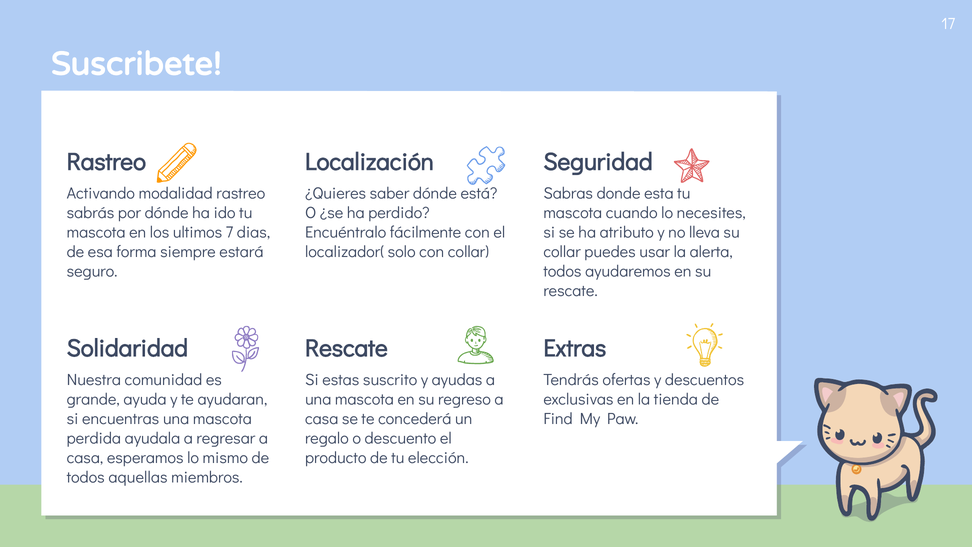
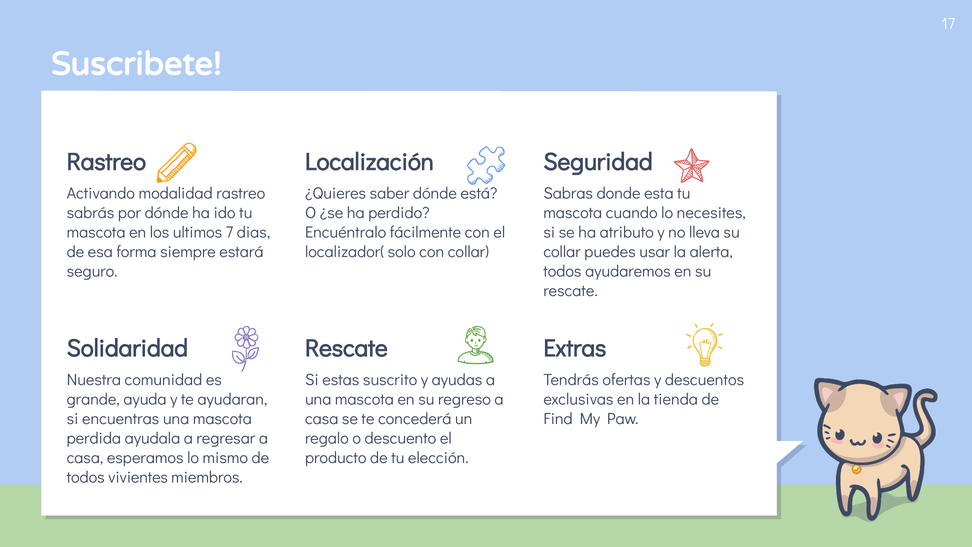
aquellas: aquellas -> vivientes (138, 477)
